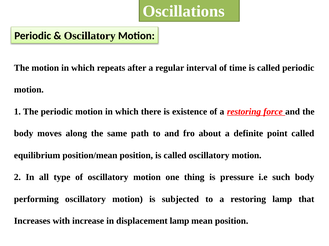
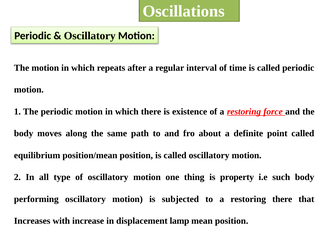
pressure: pressure -> property (237, 178)
restoring lamp: lamp -> there (282, 200)
